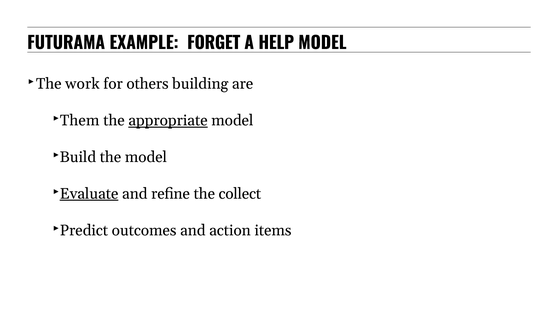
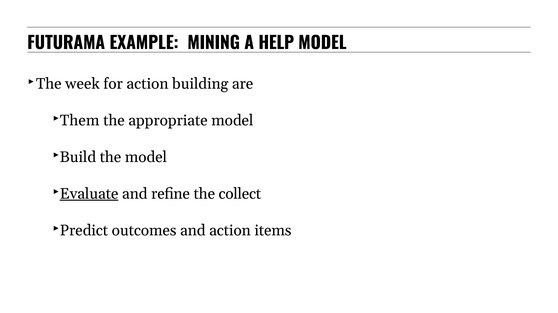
FORGET: FORGET -> MINING (214, 43)
work: work -> week (82, 84)
for others: others -> action (147, 84)
appropriate underline: present -> none (168, 121)
